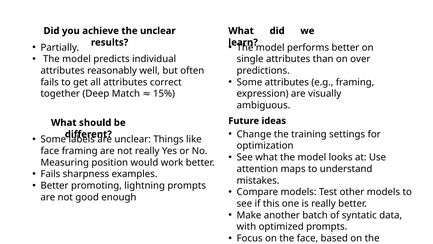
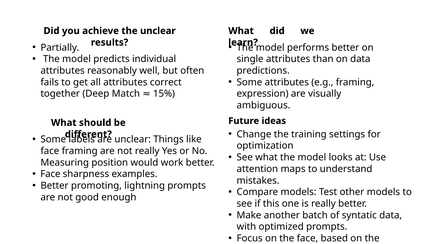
on over: over -> data (360, 59)
Fails: Fails -> Face (50, 174)
